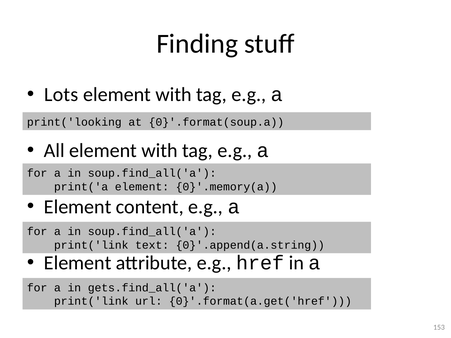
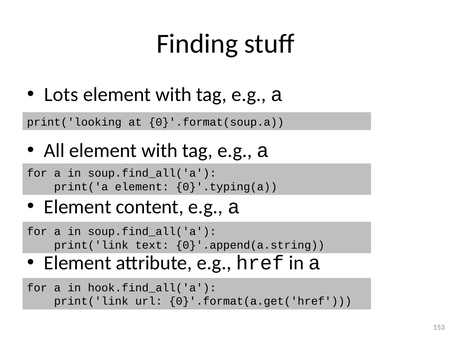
0}'.memory(a: 0}'.memory(a -> 0}'.typing(a (227, 187)
gets.find_all('a: gets.find_all('a -> hook.find_all('a (152, 288)
